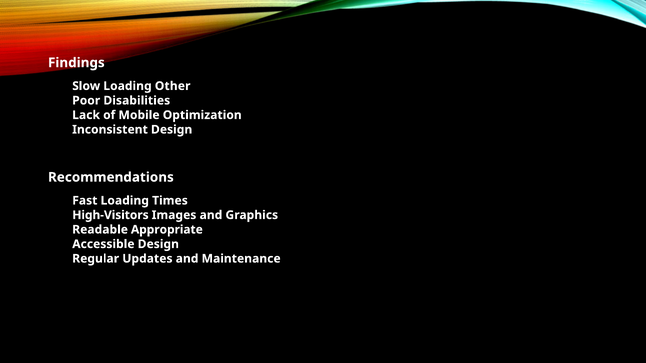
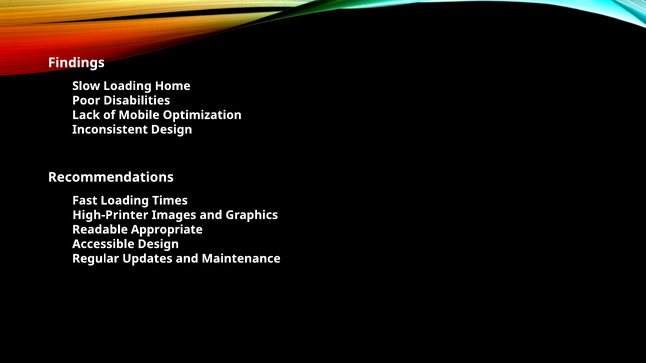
Other: Other -> Home (173, 86)
High-Visitors: High-Visitors -> High-Printer (110, 215)
